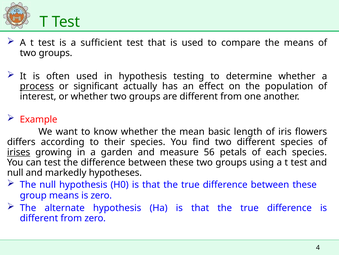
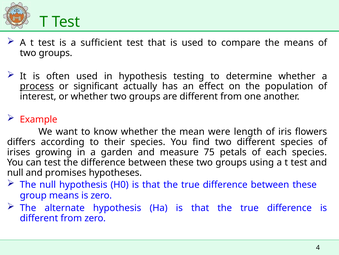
basic: basic -> were (219, 131)
irises underline: present -> none (19, 152)
56: 56 -> 75 (209, 152)
markedly: markedly -> promises (66, 172)
